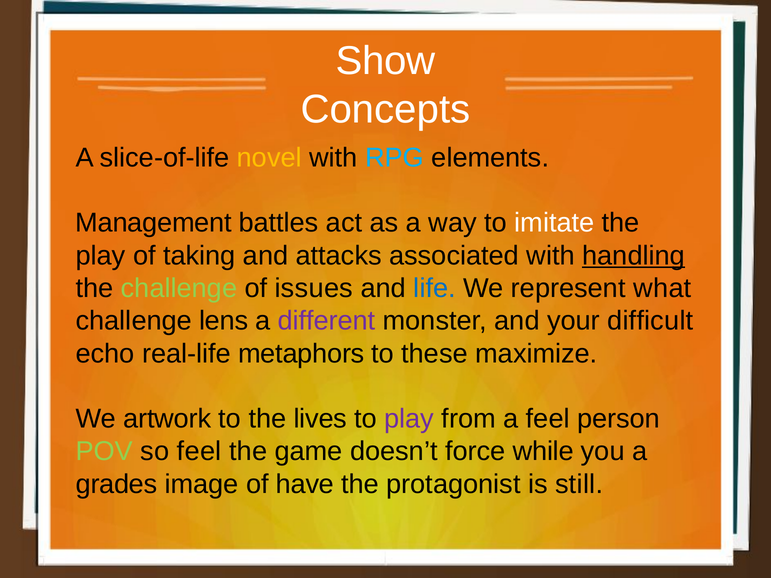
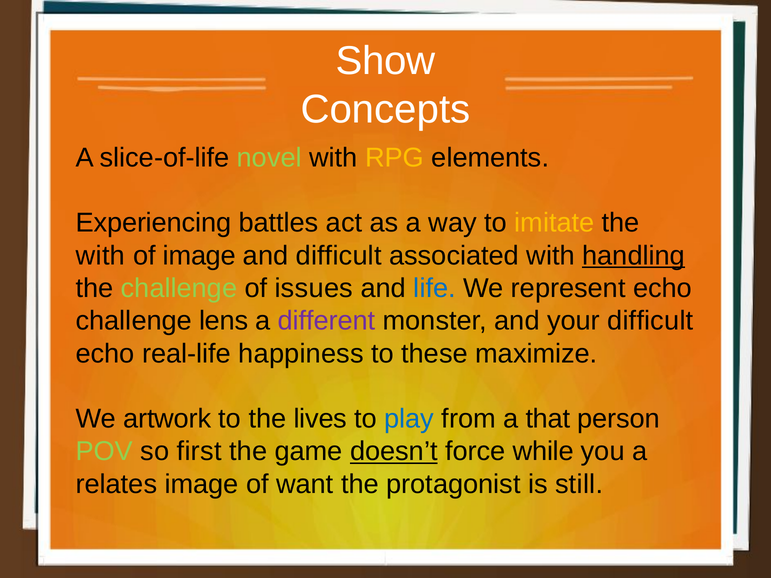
novel colour: yellow -> light green (269, 158)
RPG colour: light blue -> yellow (394, 158)
Management: Management -> Experiencing (153, 223)
imitate colour: white -> yellow (554, 223)
play: play -> with (100, 256)
of taking: taking -> image (199, 256)
and attacks: attacks -> difficult (339, 256)
represent what: what -> echo (663, 288)
metaphors: metaphors -> happiness (301, 354)
play colour: purple -> blue (409, 419)
a feel: feel -> that (548, 419)
so feel: feel -> first (199, 452)
doesn’t underline: none -> present (394, 452)
grades: grades -> relates (116, 484)
have: have -> want (305, 484)
